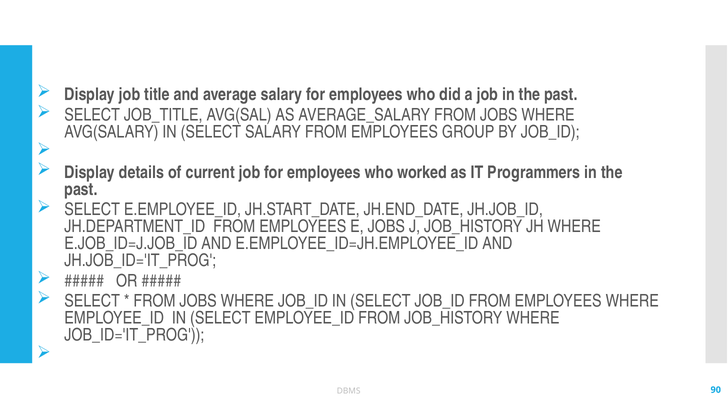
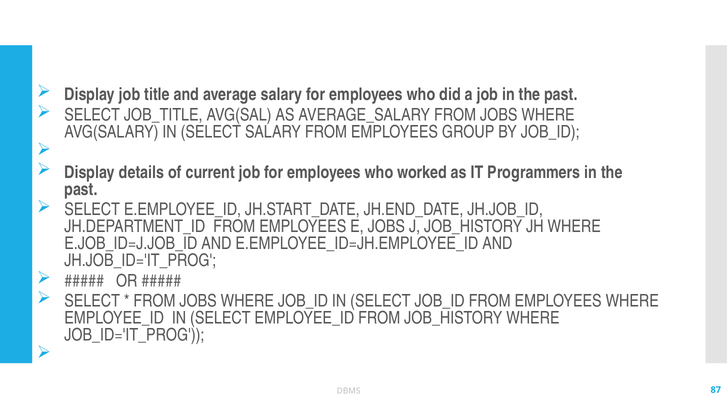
90: 90 -> 87 (716, 390)
